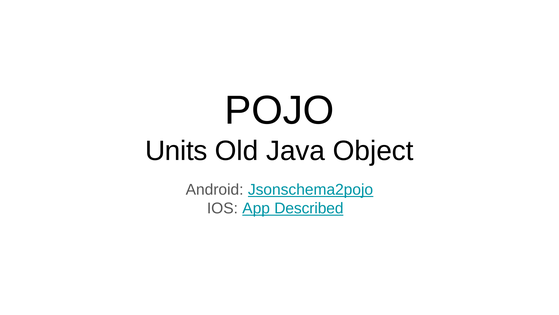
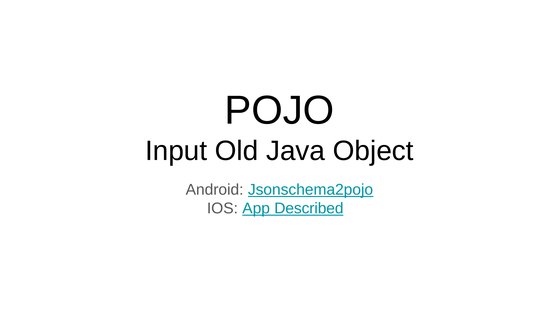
Units: Units -> Input (176, 151)
